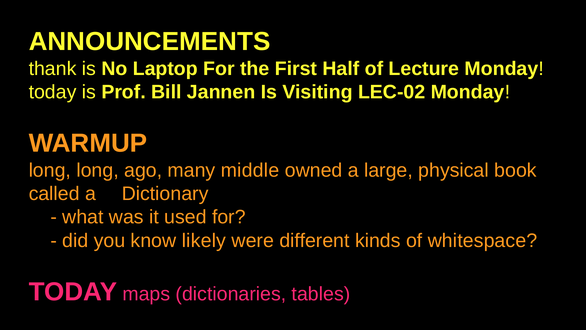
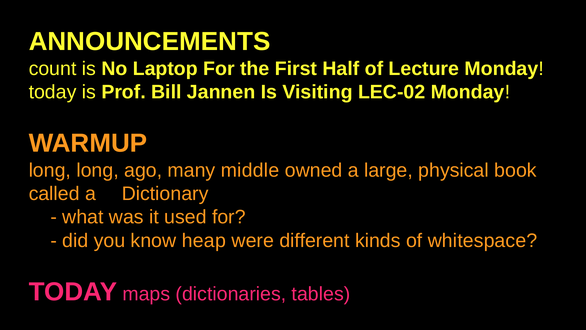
thank: thank -> count (53, 68)
likely: likely -> heap (204, 240)
